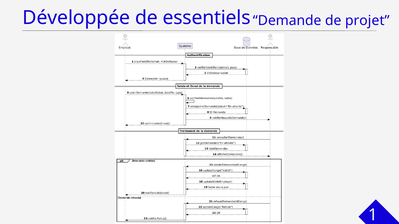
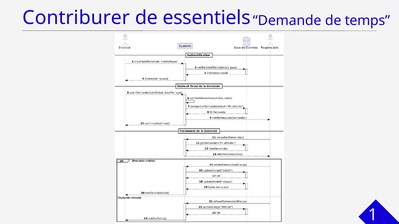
Développée: Développée -> Contriburer (76, 18)
projet: projet -> temps (367, 21)
